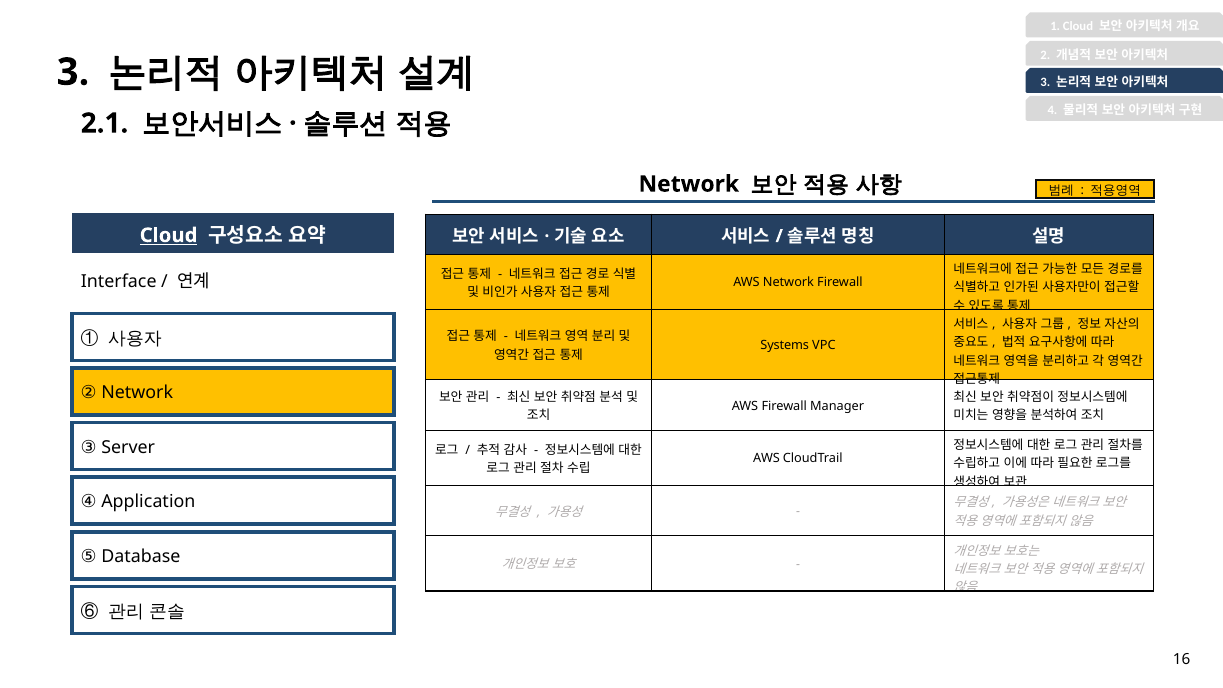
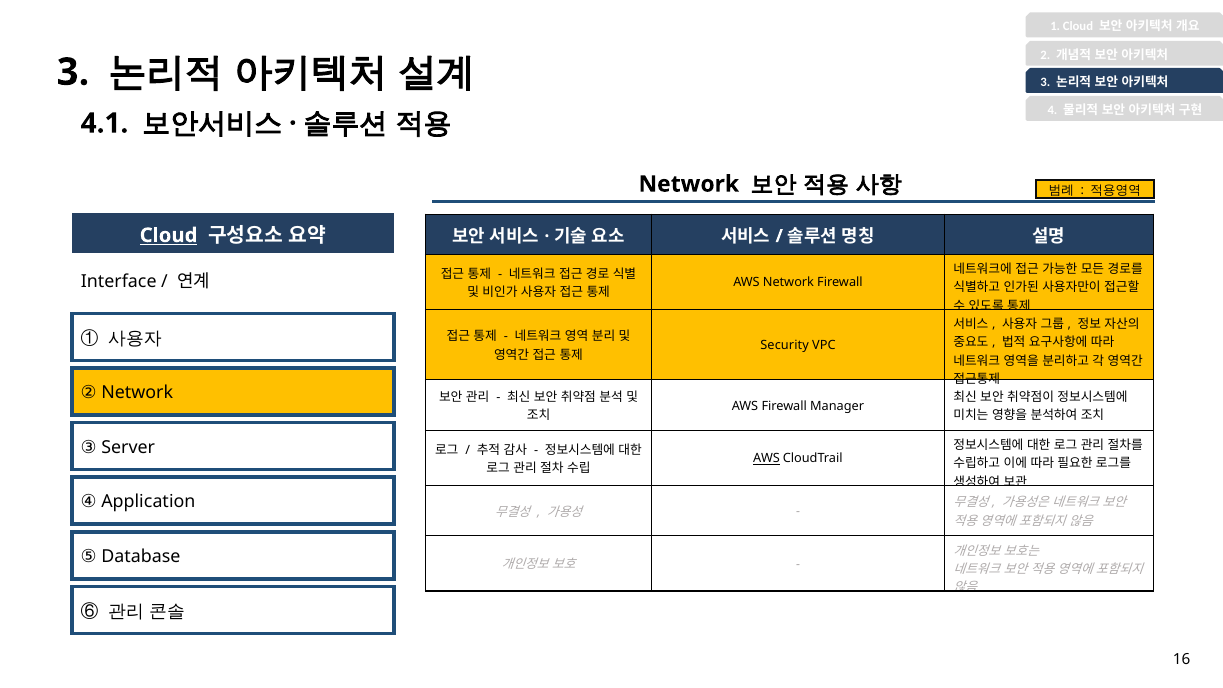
2.1: 2.1 -> 4.1 (104, 123)
Systems: Systems -> Security (785, 345)
AWS underline: none -> present (766, 459)
